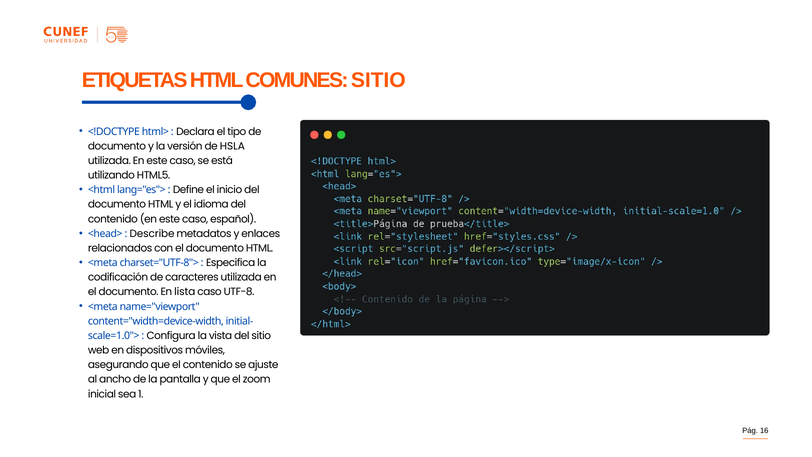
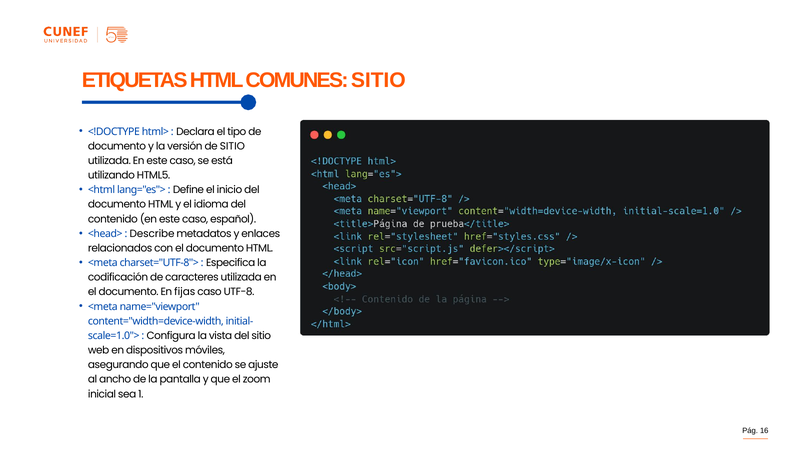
de HSLA: HSLA -> SITIO (232, 146)
lista: lista -> fijas (185, 292)
